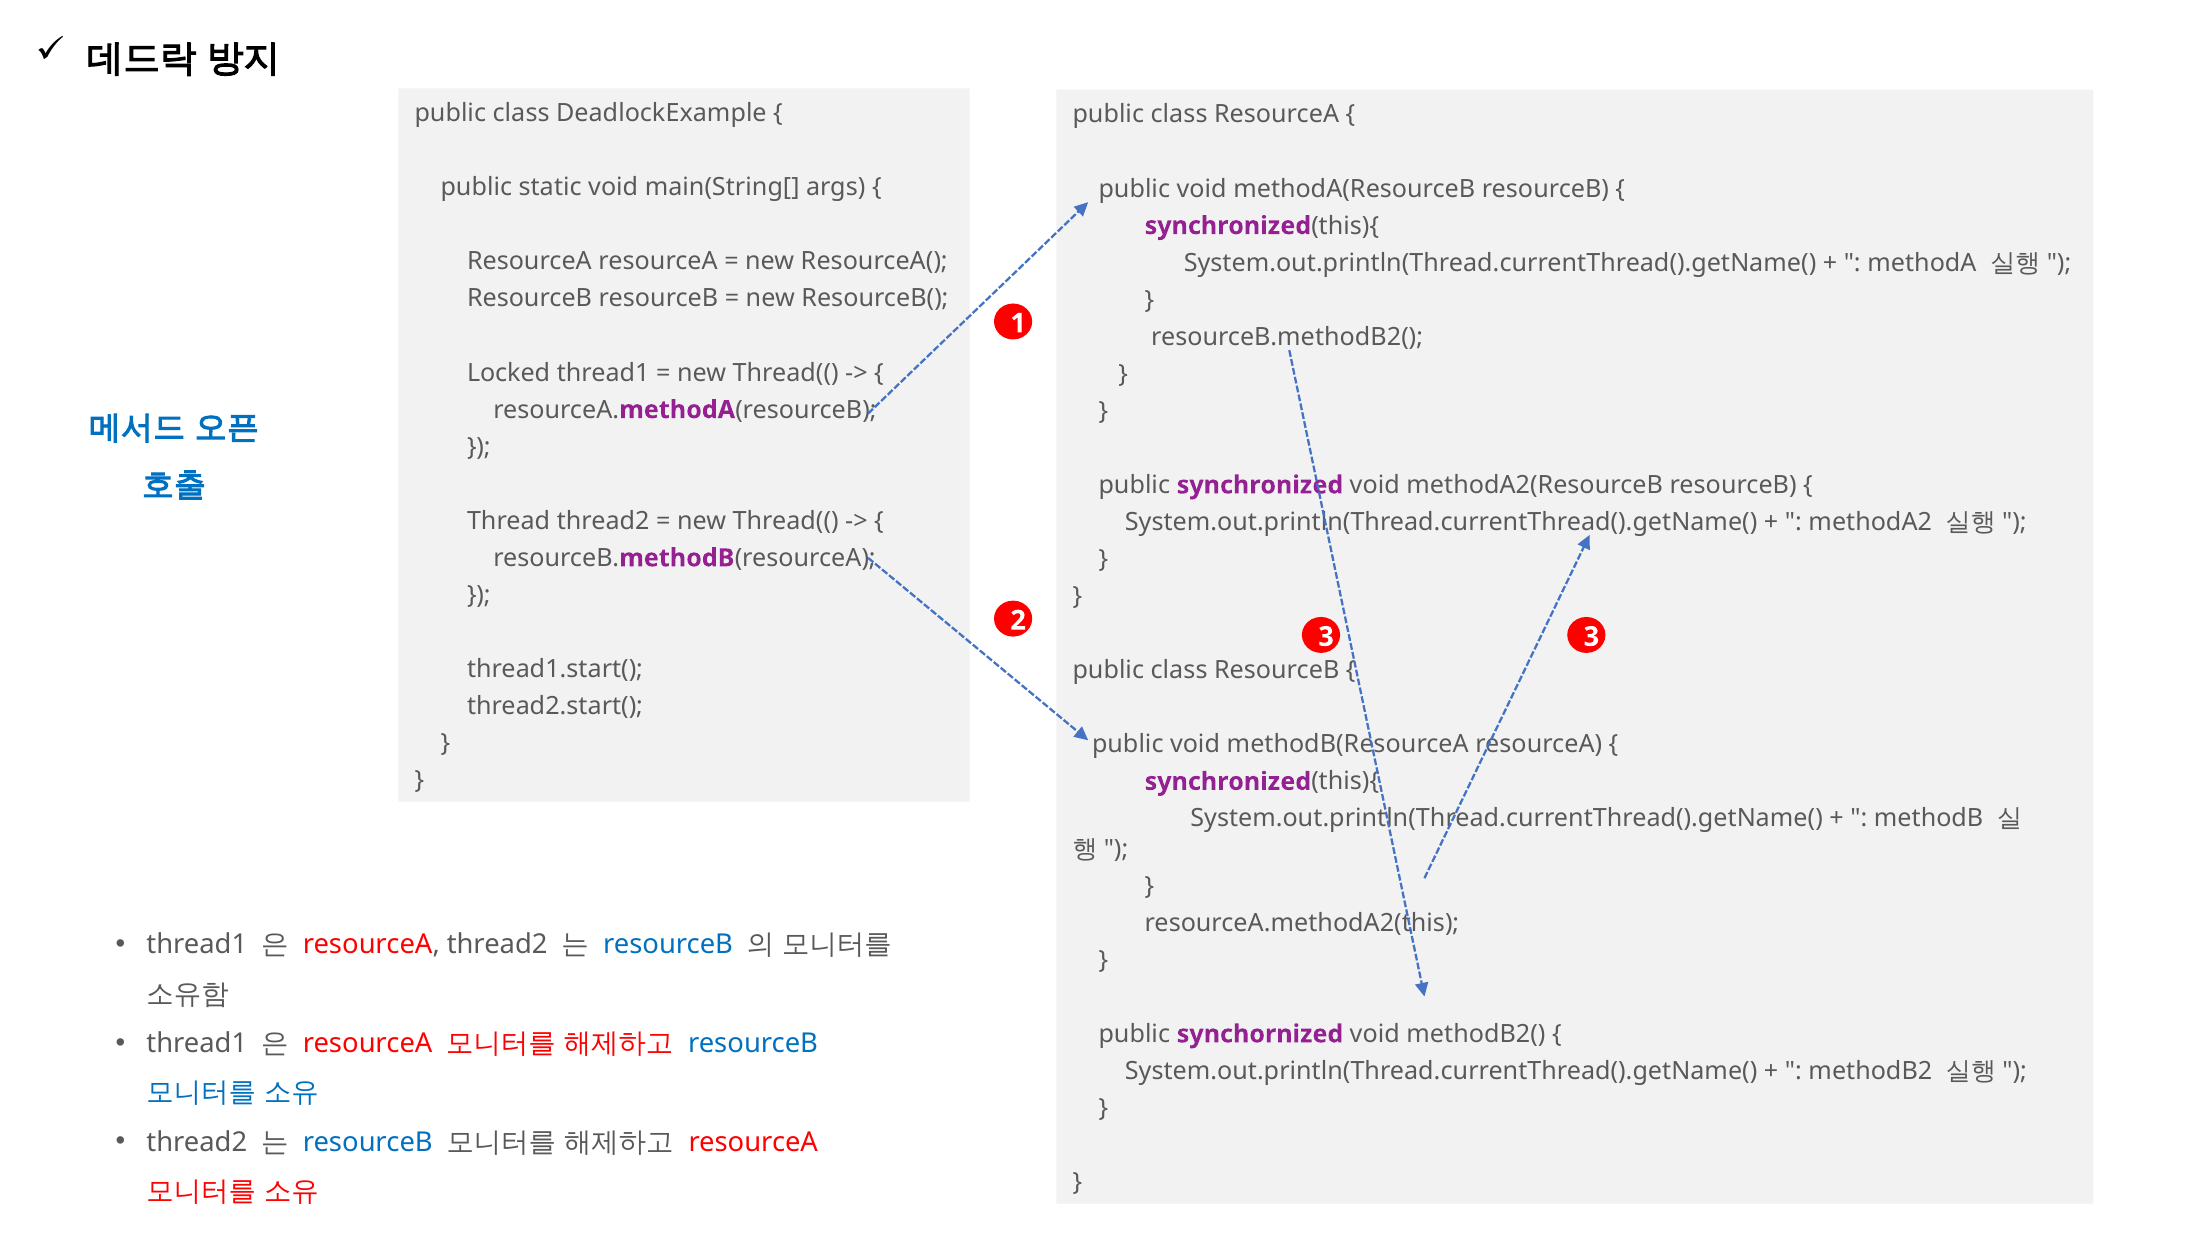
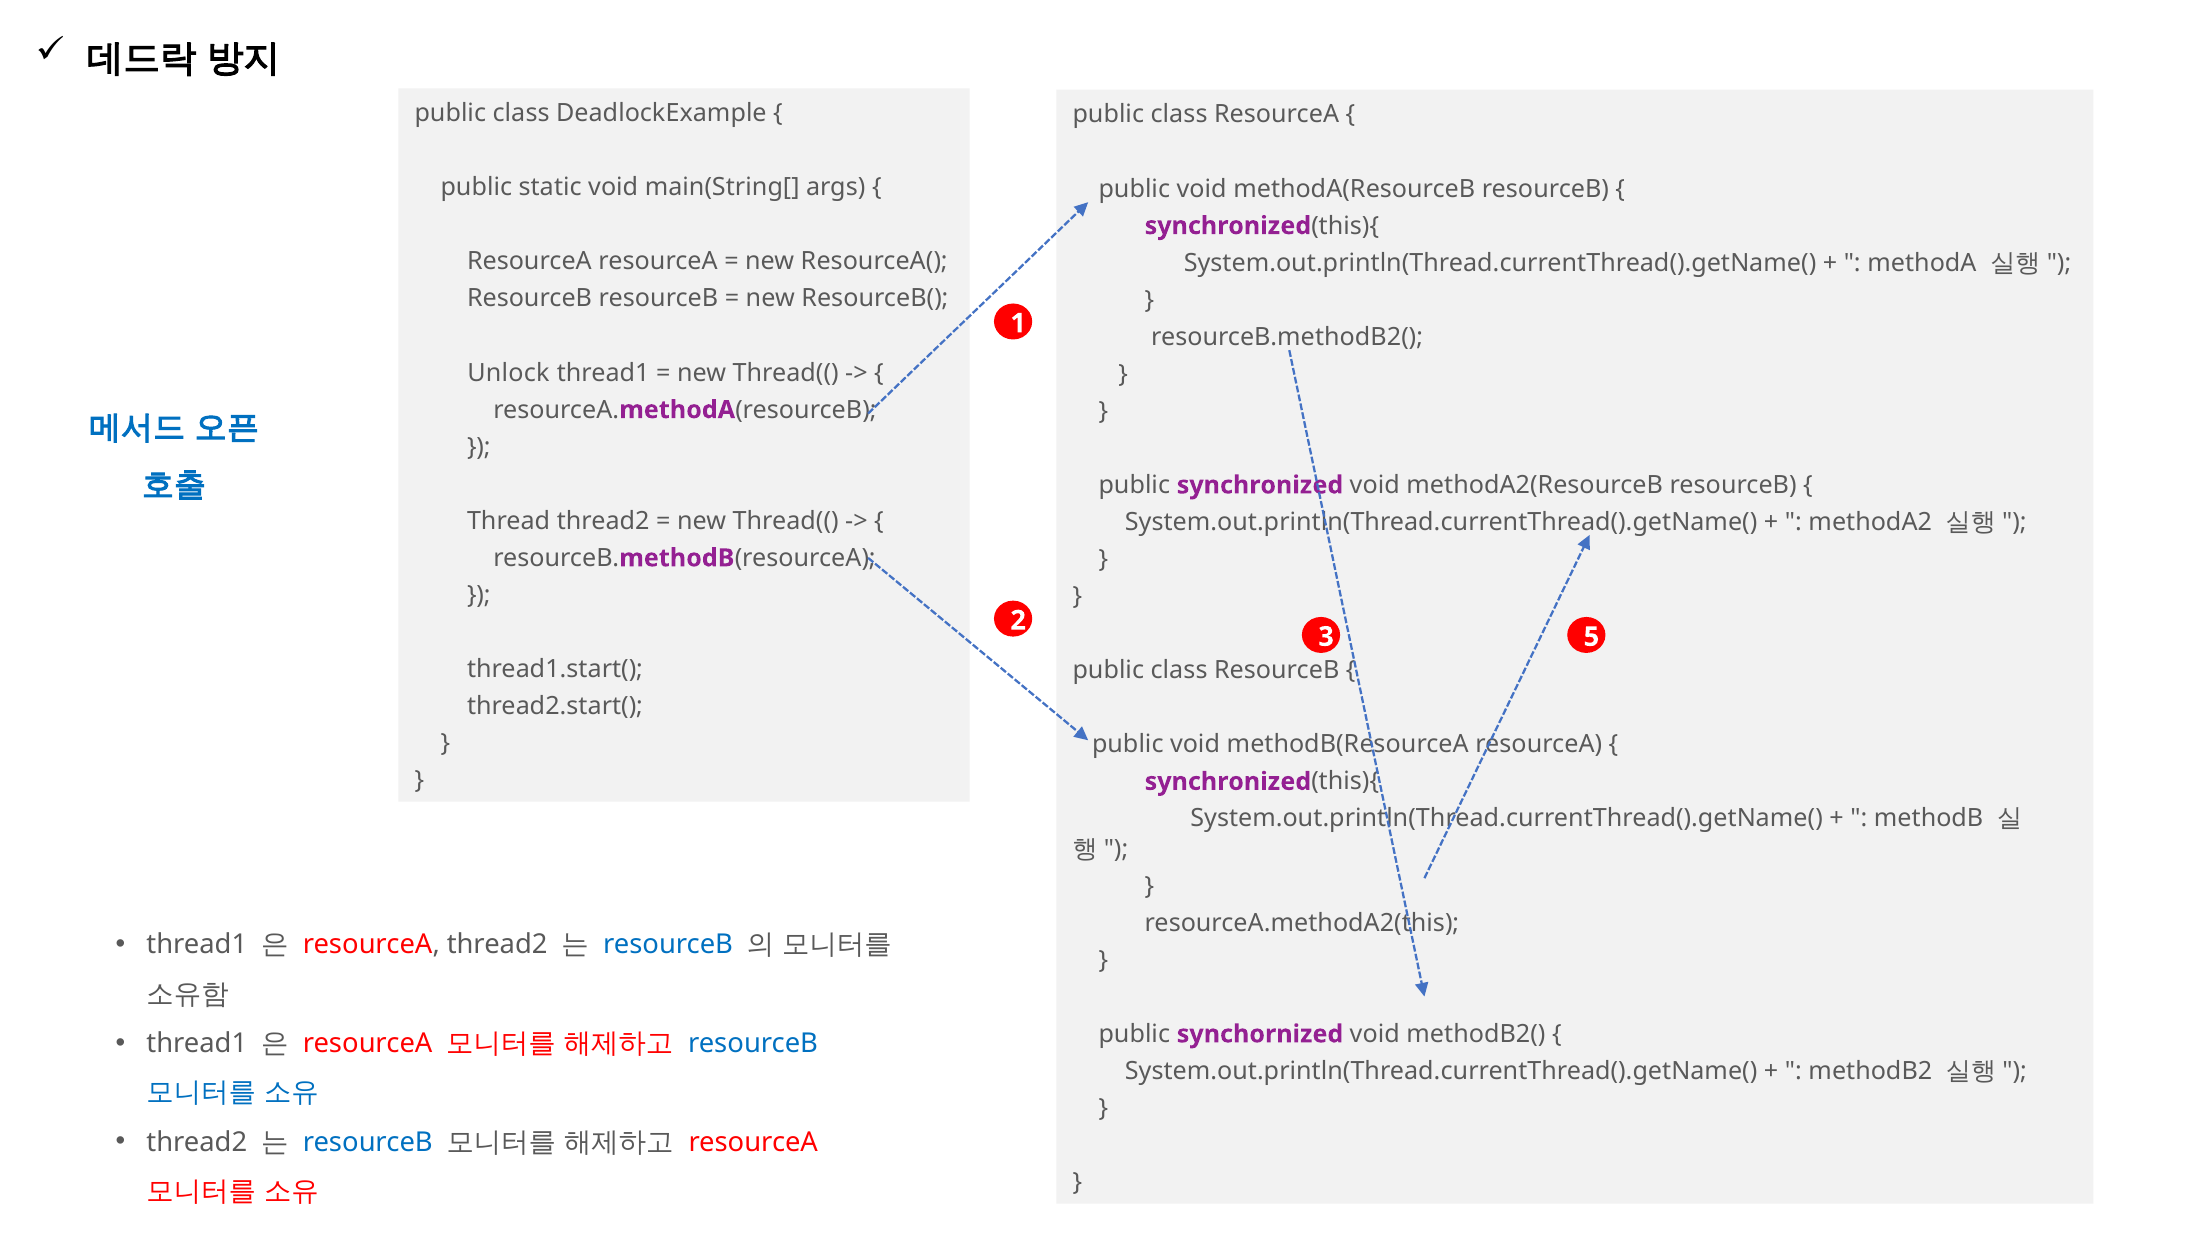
Locked: Locked -> Unlock (508, 373)
3 3: 3 -> 5 (1591, 637)
